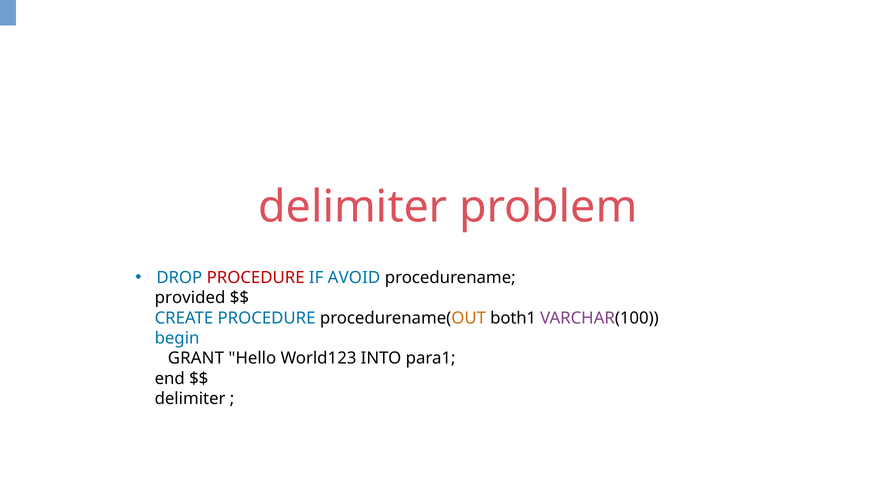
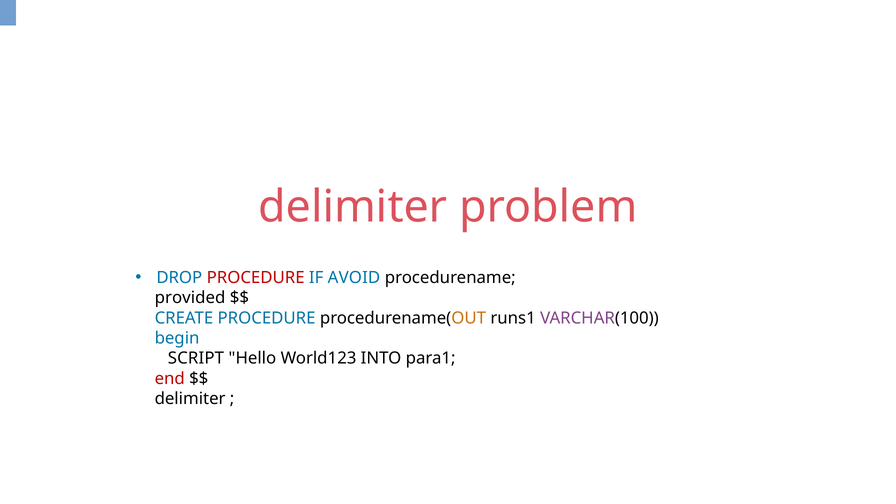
both1: both1 -> runs1 (513, 318)
GRANT: GRANT -> SCRIPT (196, 358)
end colour: black -> red (170, 379)
